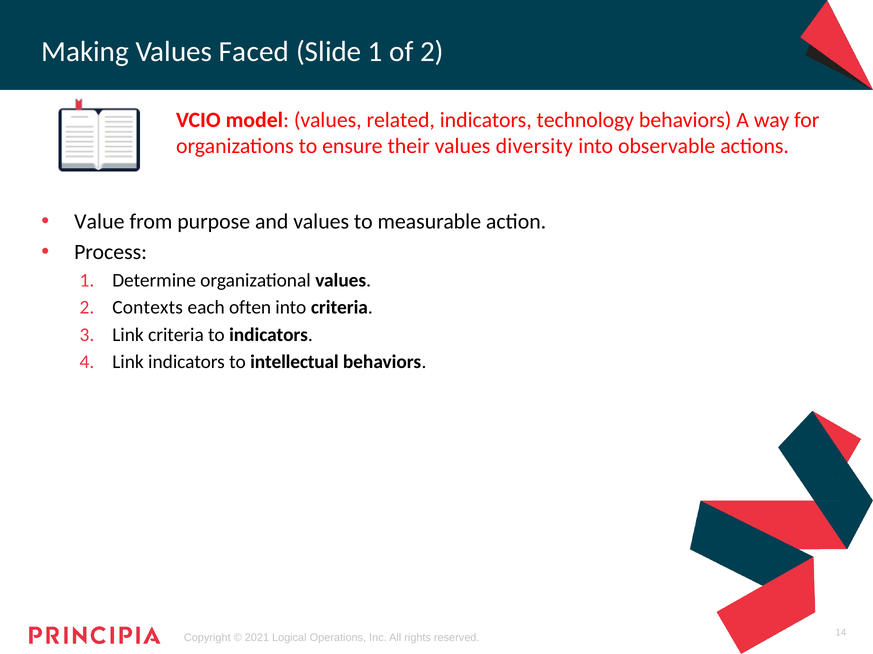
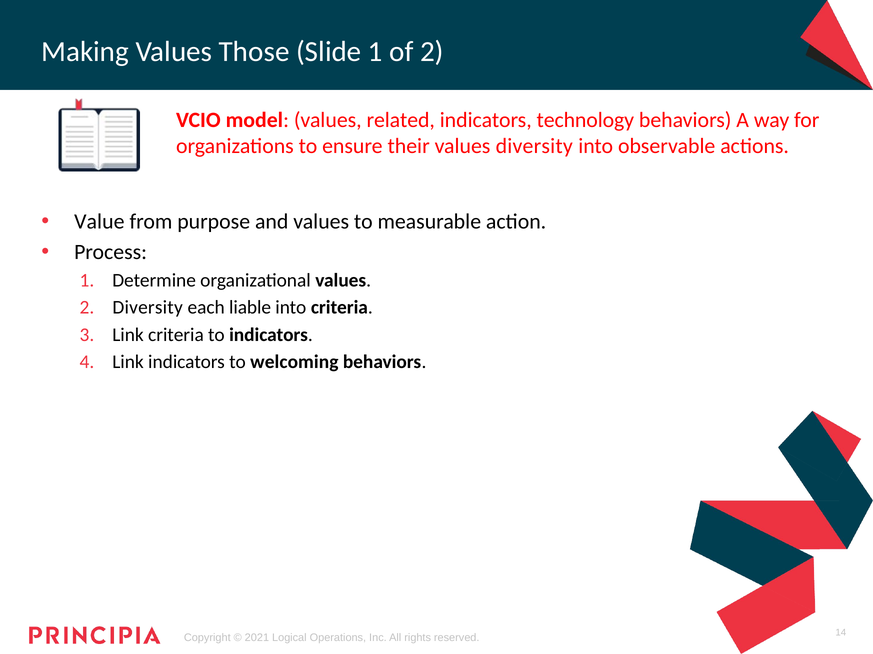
Faced: Faced -> Those (254, 52)
2 Contexts: Contexts -> Diversity (148, 308)
often: often -> liable (250, 308)
intellectual: intellectual -> welcoming (294, 362)
